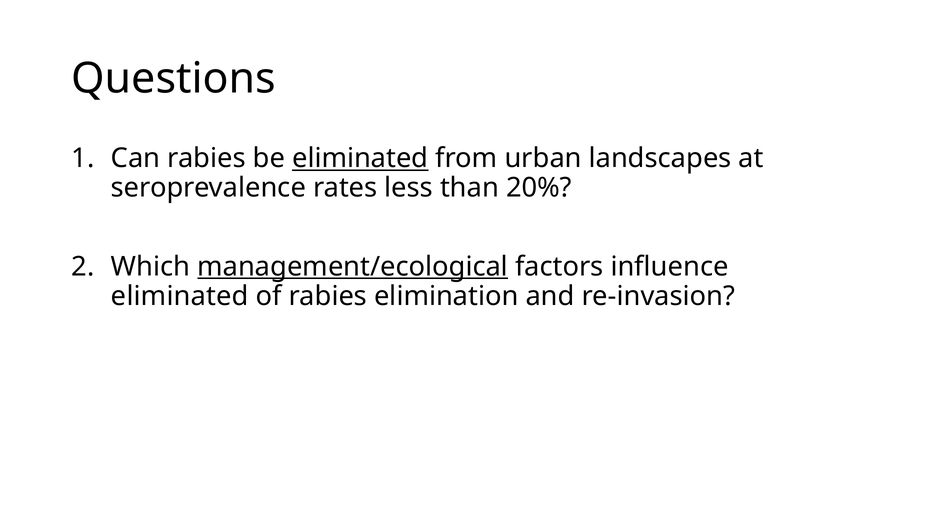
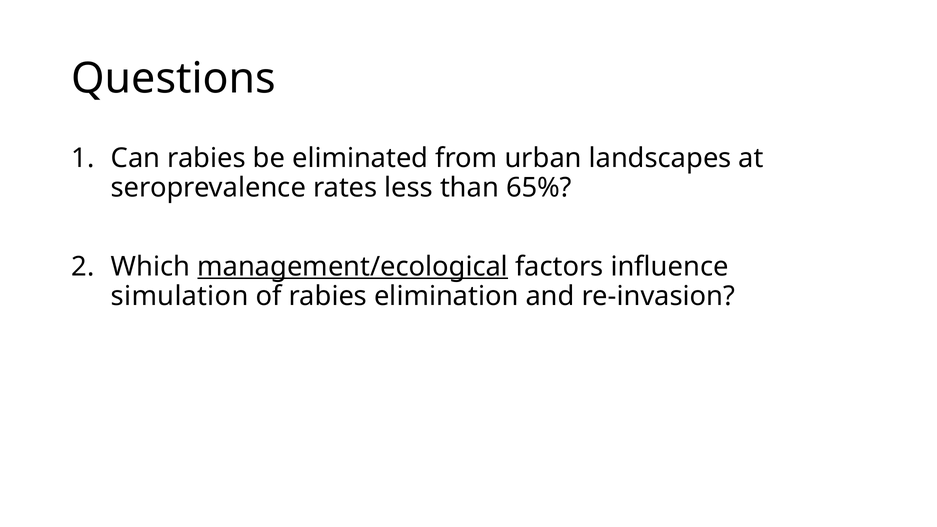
eliminated underline: present -> none (360, 158)
20%: 20% -> 65% (539, 188)
eliminated: eliminated -> simulation (180, 296)
